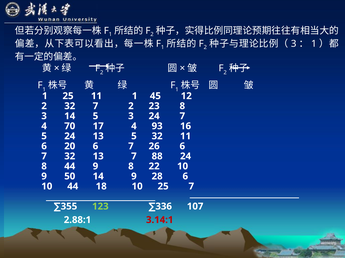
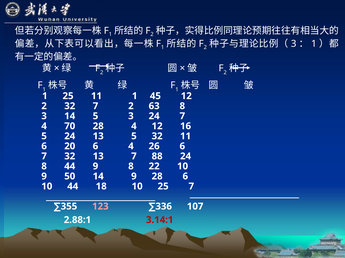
23: 23 -> 63 (154, 106)
70 17: 17 -> 28 (98, 126)
4 93: 93 -> 12 (157, 126)
20 6 7: 7 -> 4 (131, 147)
123 colour: light green -> pink (100, 207)
